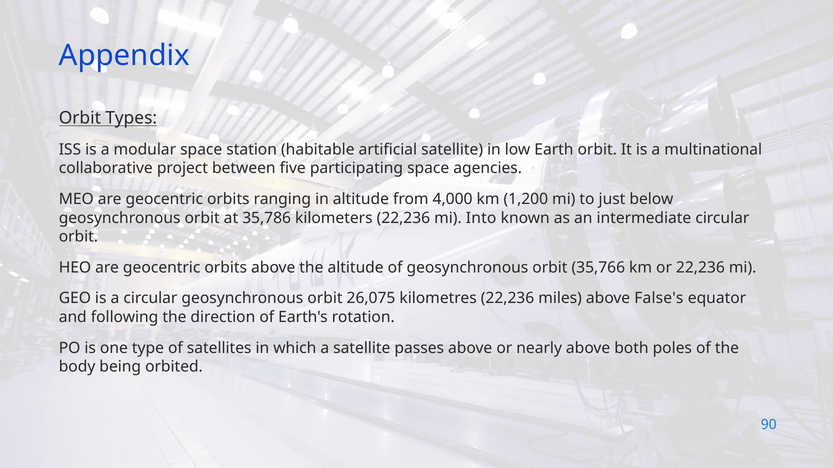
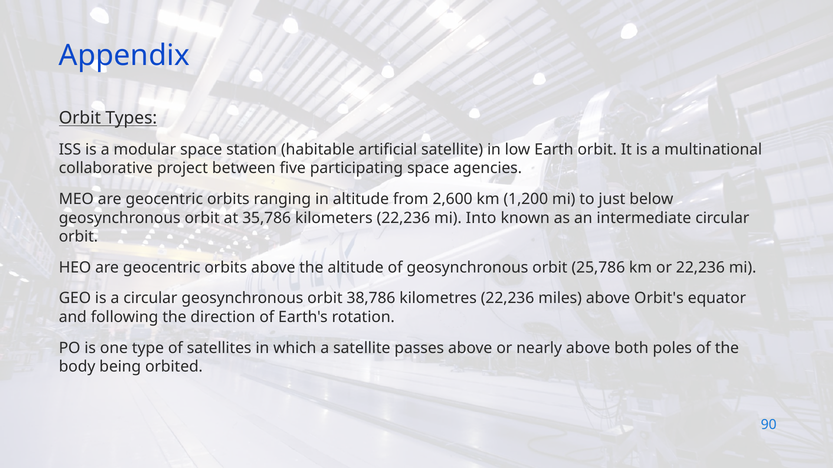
4,000: 4,000 -> 2,600 (453, 199)
35,766: 35,766 -> 25,786 (598, 268)
26,075: 26,075 -> 38,786 (371, 299)
False's: False's -> Orbit's (659, 299)
